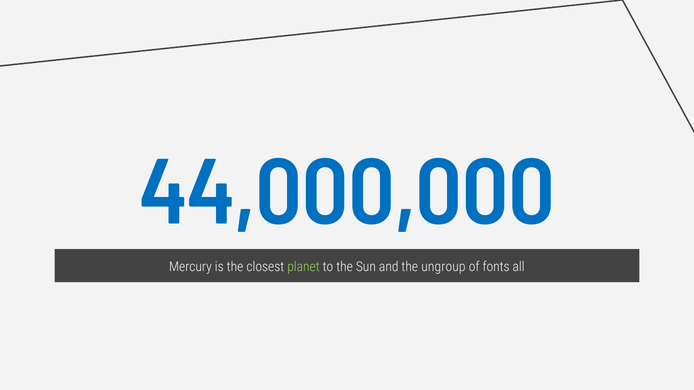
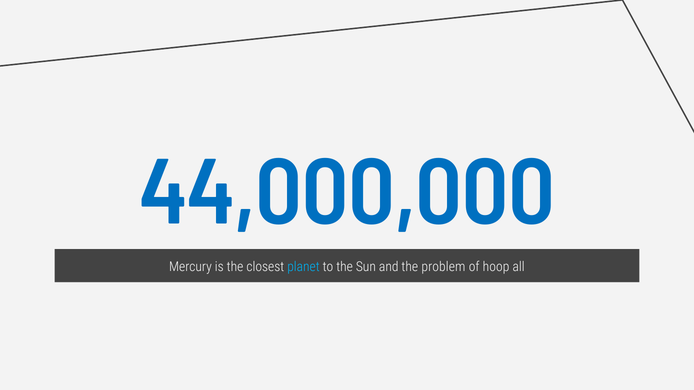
planet colour: light green -> light blue (303, 267)
ungroup: ungroup -> problem (443, 267)
fonts: fonts -> hoop (496, 267)
